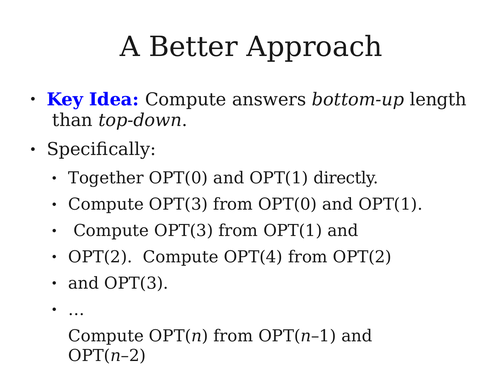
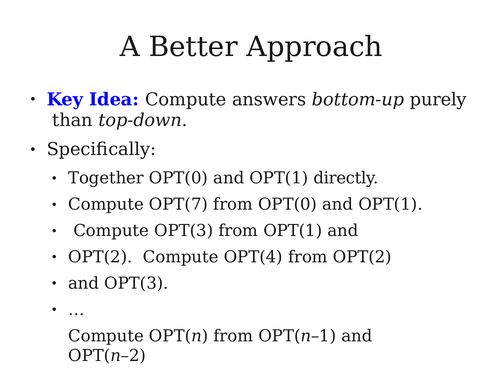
length: length -> purely (438, 100)
OPT(3: OPT(3 -> OPT(7 (178, 204)
